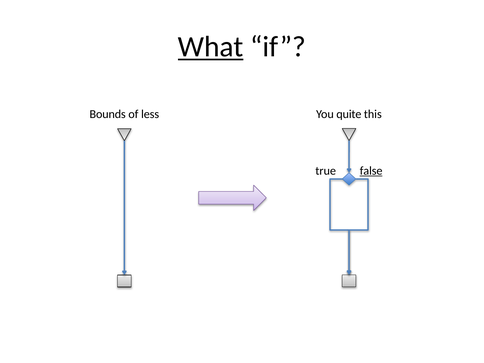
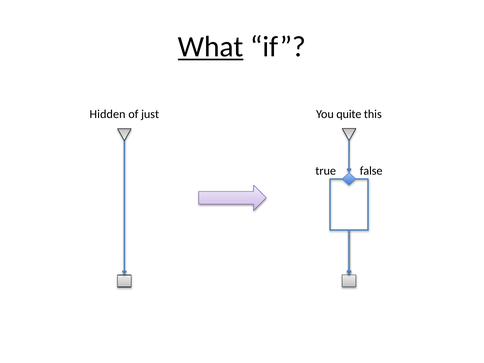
Bounds: Bounds -> Hidden (108, 114)
less: less -> just (150, 114)
false underline: present -> none (371, 171)
